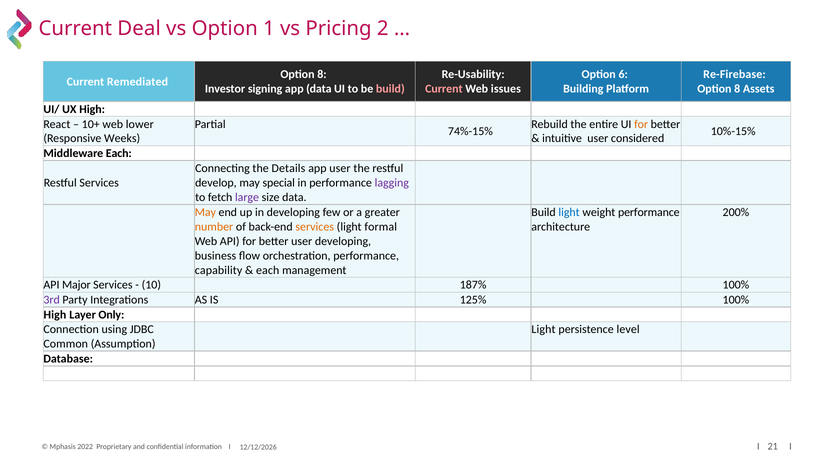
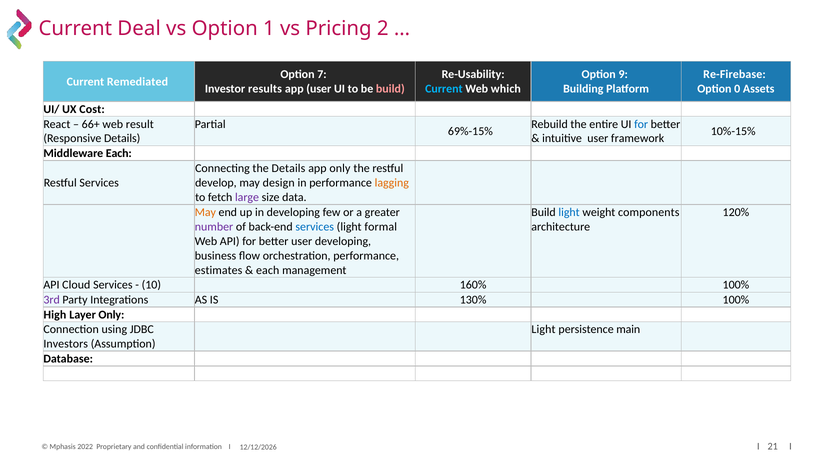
8: 8 -> 7 (322, 75)
6: 6 -> 9 (623, 75)
signing: signing -> results (265, 89)
app data: data -> user (319, 89)
Current colour: pink -> light blue (444, 89)
issues: issues -> which (506, 89)
8: 8 -> 0 (737, 89)
UX High: High -> Cost (92, 109)
10+: 10+ -> 66+ (91, 124)
lower: lower -> result (140, 124)
for colour: orange -> blue (641, 124)
74%-15%: 74%-15% -> 69%-15% (470, 131)
Responsive Weeks: Weeks -> Details (122, 139)
considered: considered -> framework (638, 139)
app user: user -> only (340, 169)
special: special -> design (279, 183)
lagging colour: purple -> orange (392, 183)
weight performance: performance -> components (649, 213)
200%: 200% -> 120% (736, 213)
number colour: orange -> purple (214, 227)
services colour: orange -> blue (315, 227)
capability: capability -> estimates (219, 271)
Major: Major -> Cloud (76, 285)
187%: 187% -> 160% (473, 285)
125%: 125% -> 130% (473, 300)
level: level -> main (628, 330)
Common: Common -> Investors (66, 344)
